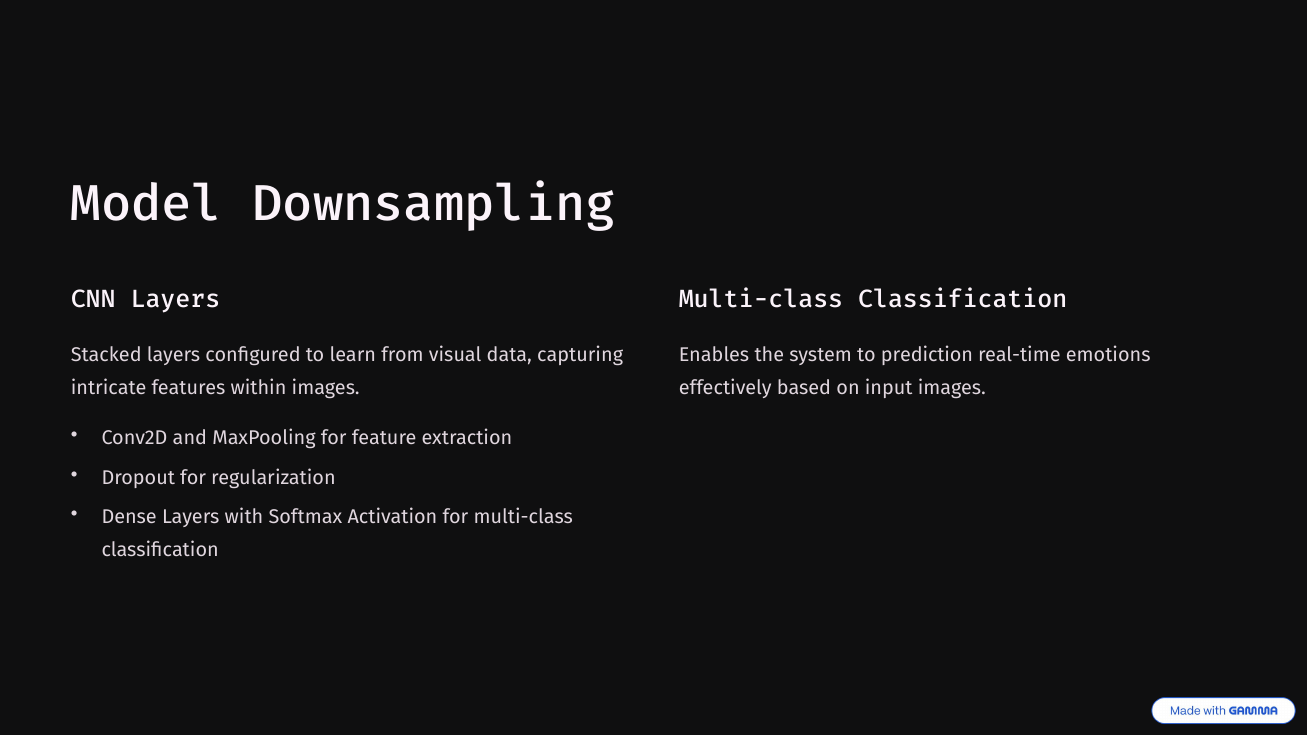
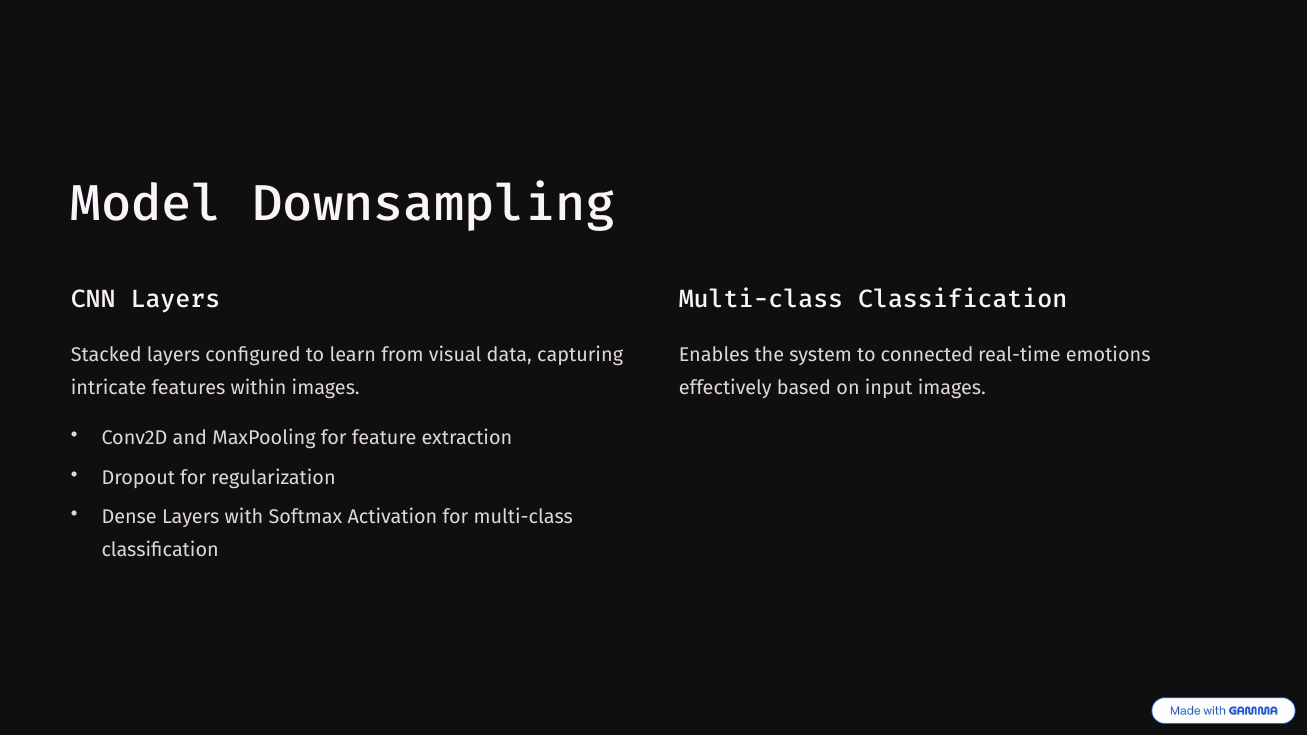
prediction: prediction -> connected (927, 355)
